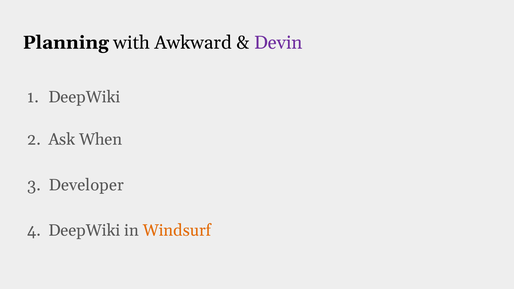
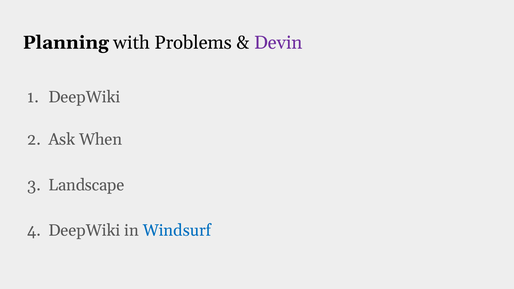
Awkward: Awkward -> Problems (193, 43)
Developer: Developer -> Landscape (86, 185)
Windsurf colour: orange -> blue (177, 230)
